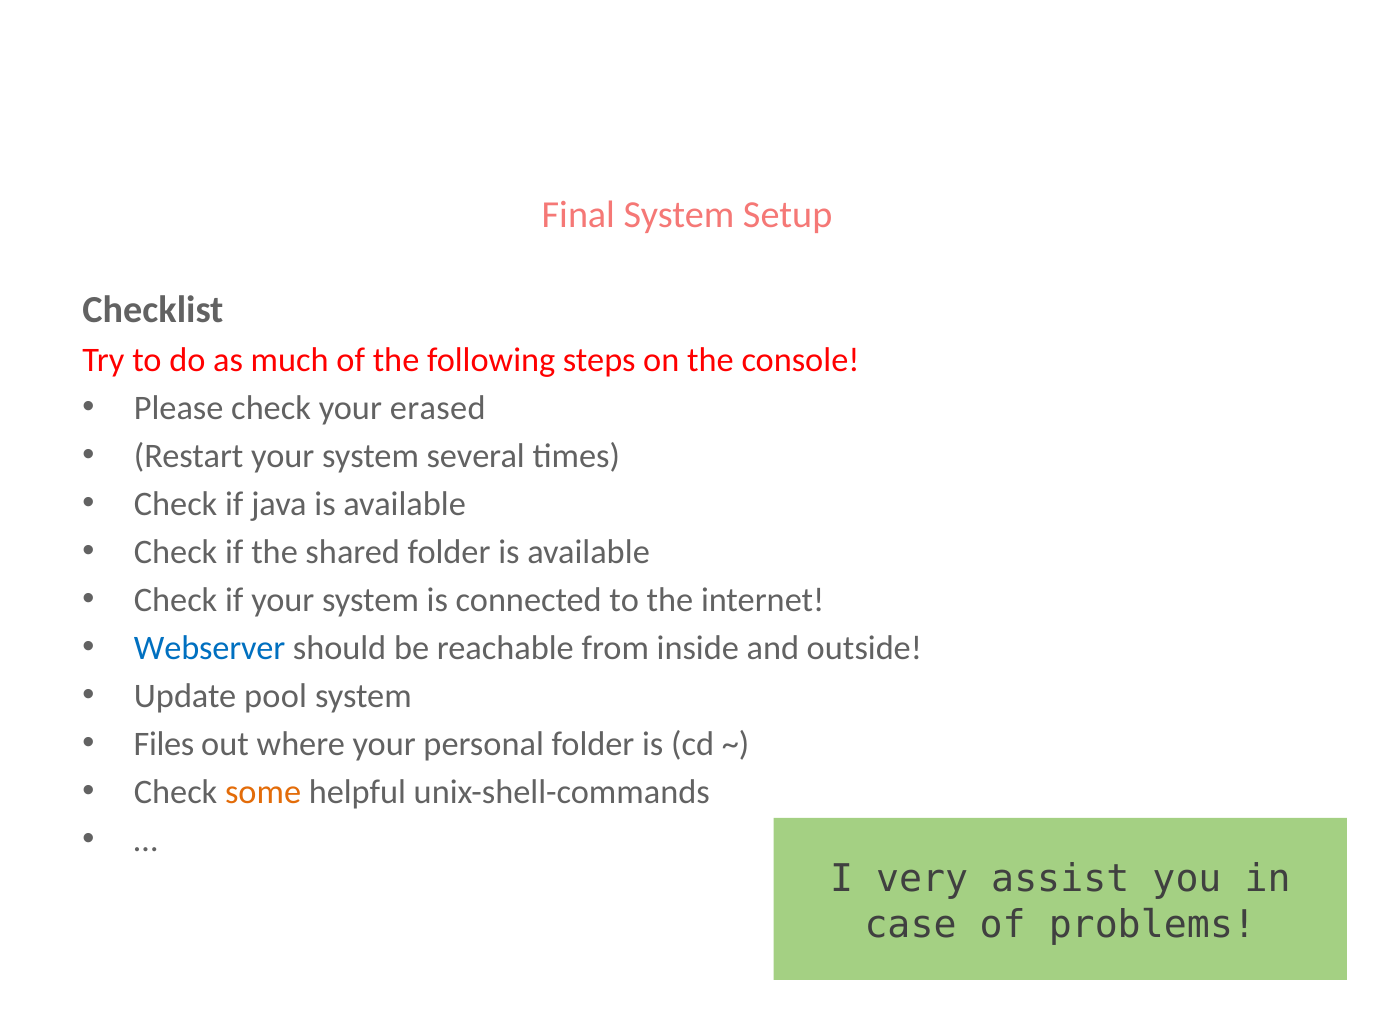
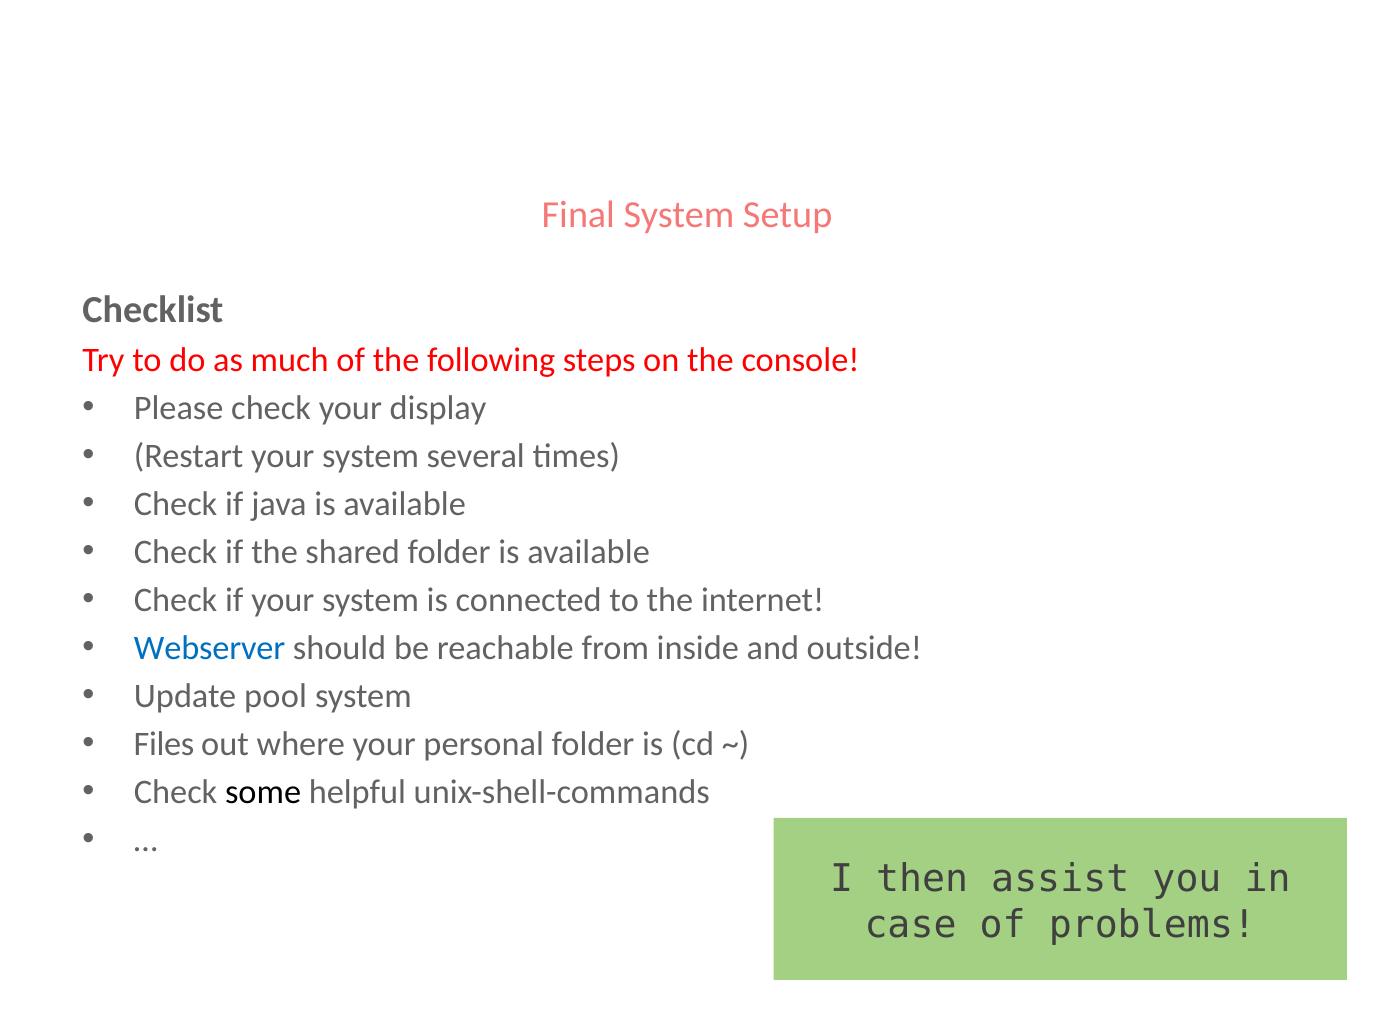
erased: erased -> display (438, 408)
some colour: orange -> black (263, 793)
very: very -> then (922, 879)
